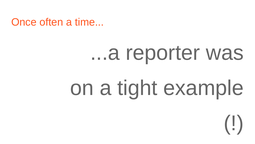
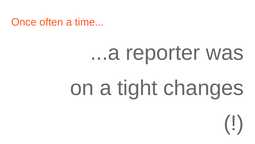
example: example -> changes (204, 88)
